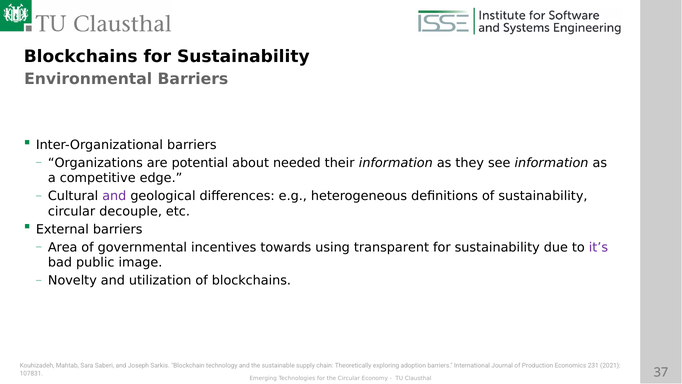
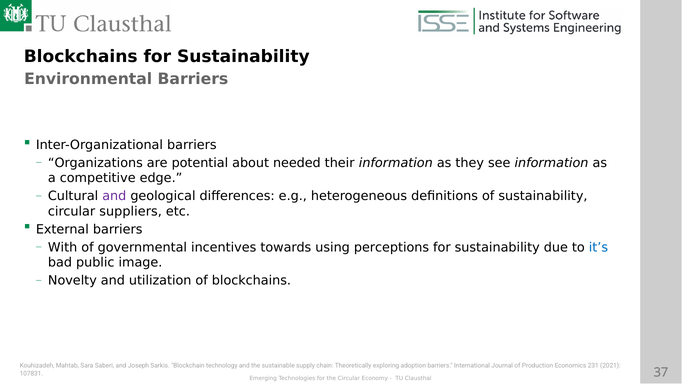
decouple: decouple -> suppliers (131, 211)
Area: Area -> With (63, 247)
transparent: transparent -> perceptions (391, 247)
it’s colour: purple -> blue (598, 247)
